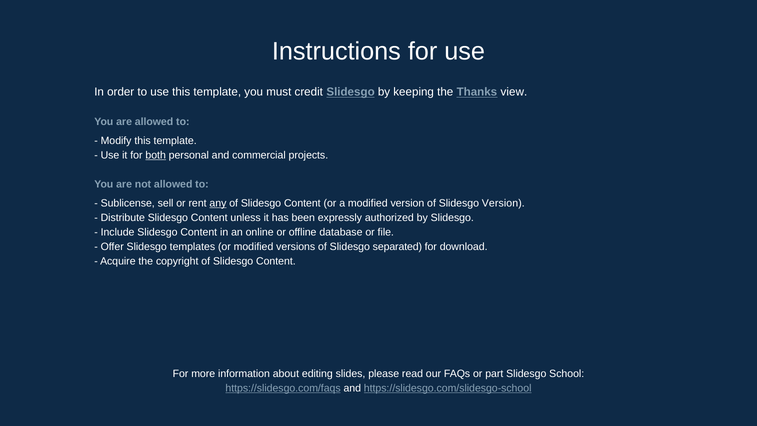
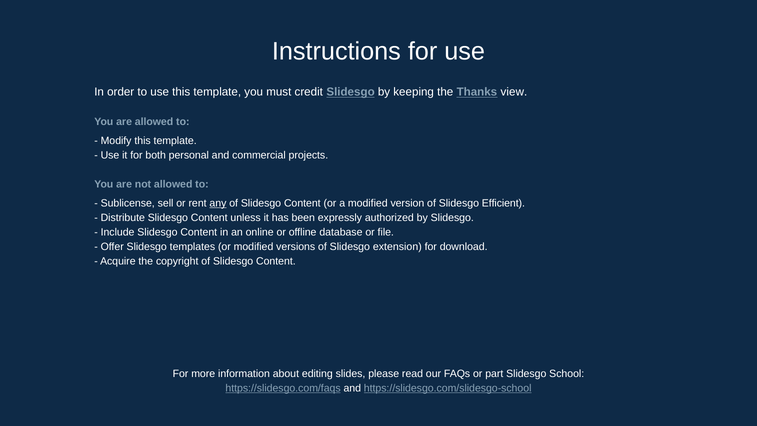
both underline: present -> none (156, 155)
Slidesgo Version: Version -> Efficient (503, 203)
separated: separated -> extension (397, 247)
